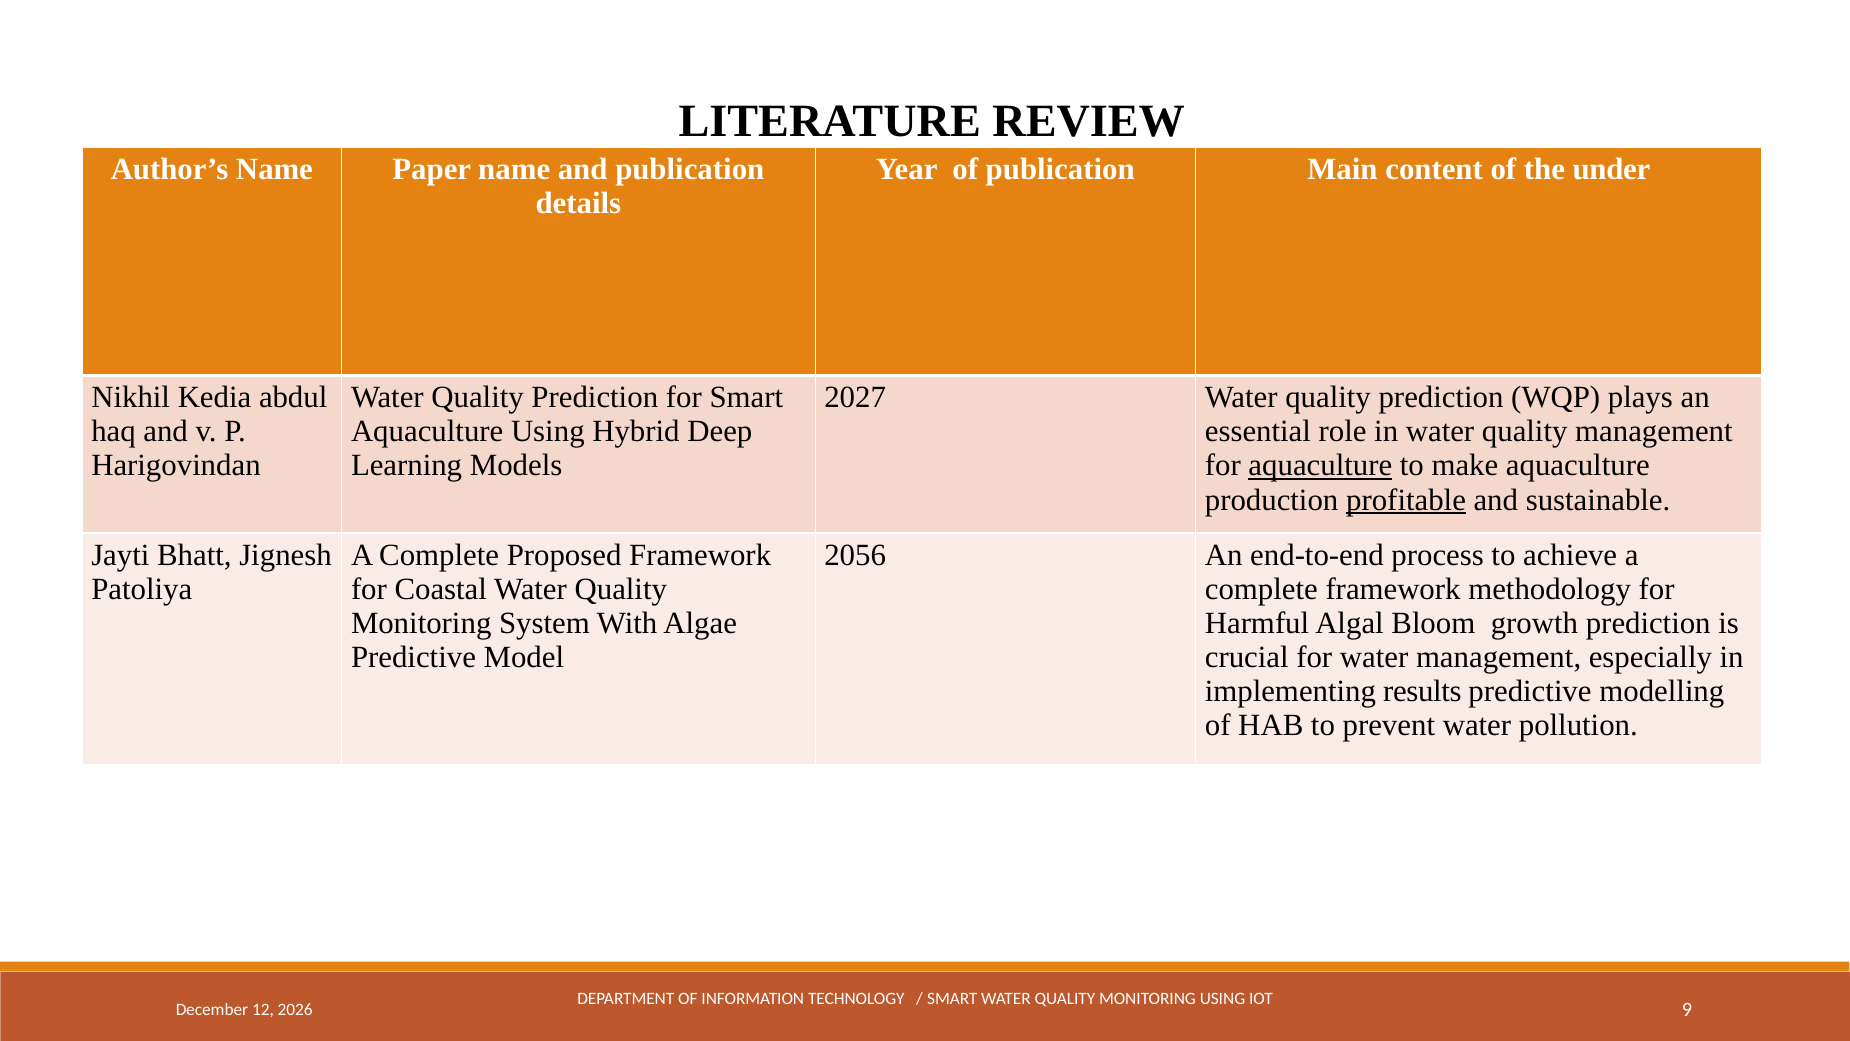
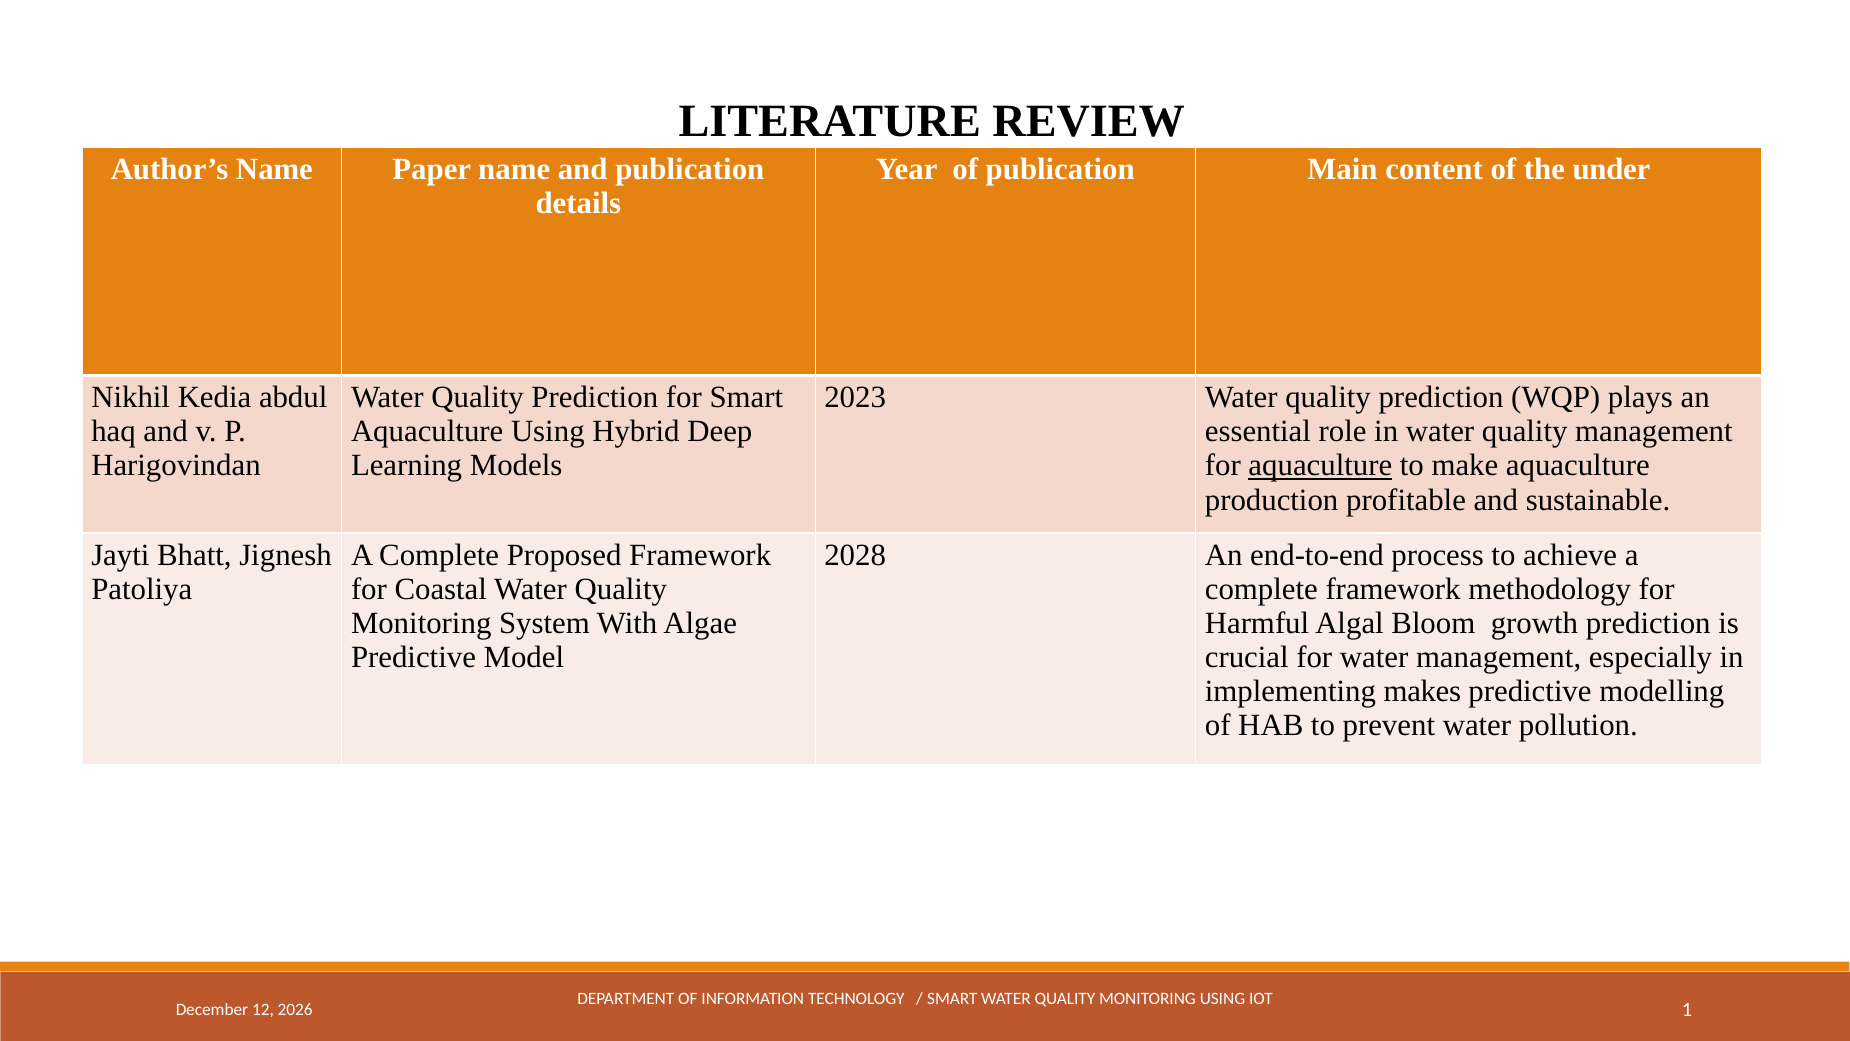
2027: 2027 -> 2023 (855, 397)
profitable underline: present -> none (1406, 500)
2056: 2056 -> 2028 (855, 555)
results: results -> makes (1422, 691)
9: 9 -> 1 (1687, 1009)
